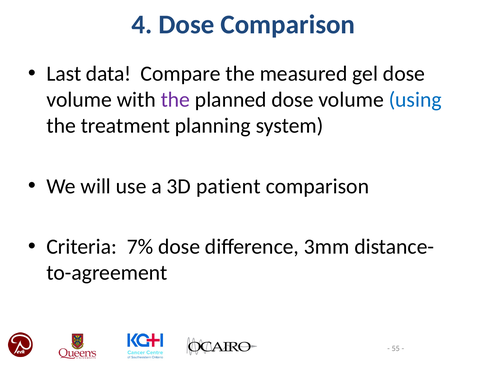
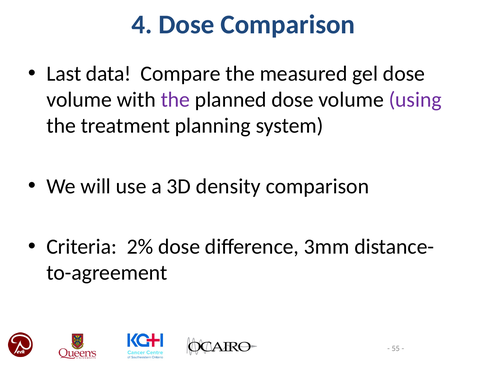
using colour: blue -> purple (415, 100)
patient: patient -> density (228, 186)
7%: 7% -> 2% (140, 247)
